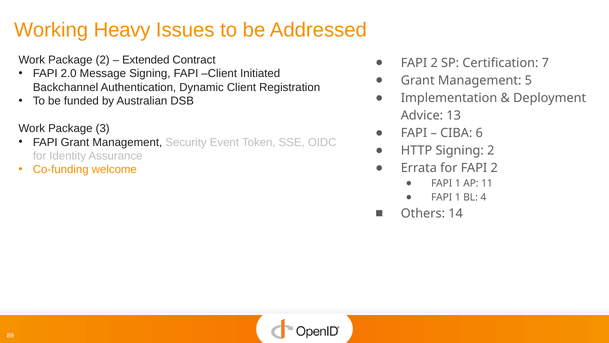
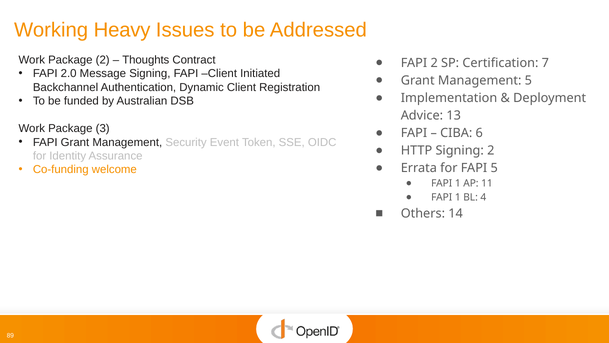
Extended: Extended -> Thoughts (146, 60)
for FAPI 2: 2 -> 5 (494, 168)
